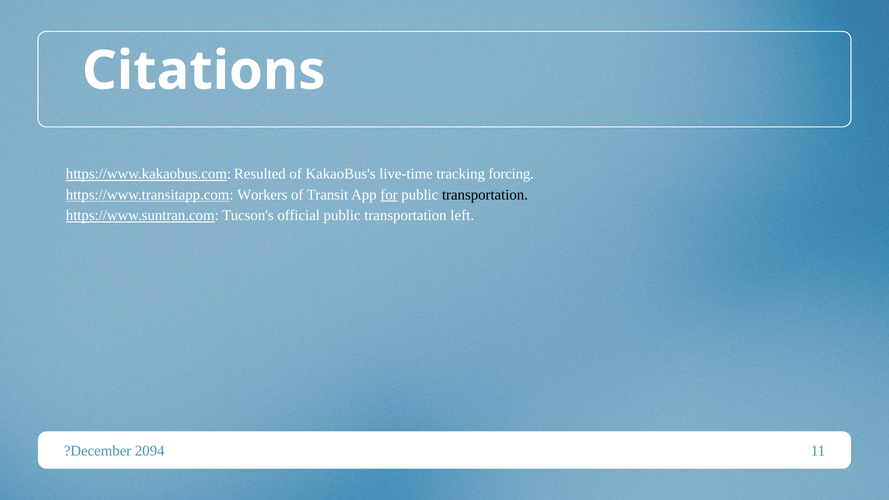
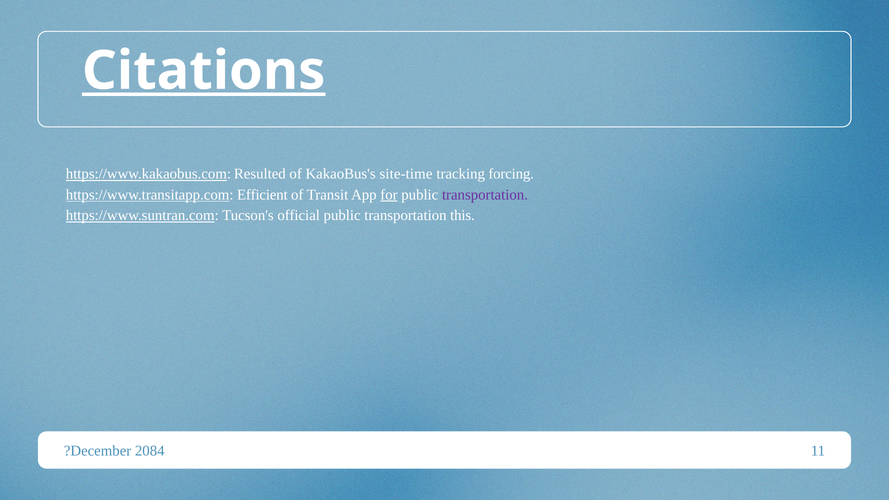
Citations underline: none -> present (204, 71)
live-time: live-time -> site-time (406, 174)
Workers: Workers -> Efficient (262, 195)
transportation colour: black -> purple (485, 195)
left: left -> this (462, 215)
2094: 2094 -> 2084 (150, 451)
